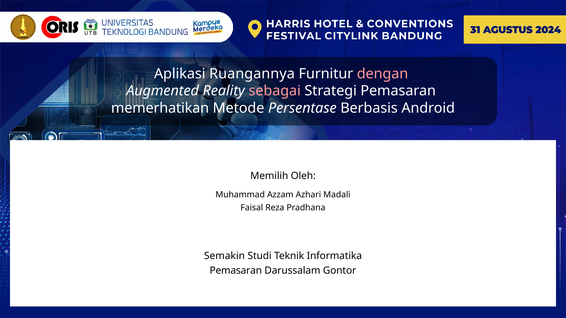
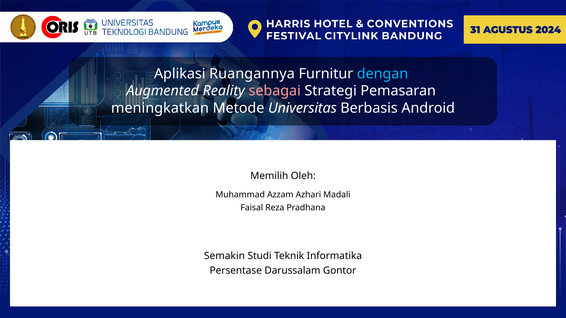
dengan colour: pink -> light blue (383, 74)
memerhatikan: memerhatikan -> meningkatkan (160, 108)
Persentase: Persentase -> Universitas (302, 108)
Pemasaran: Pemasaran -> Persentase (236, 271)
